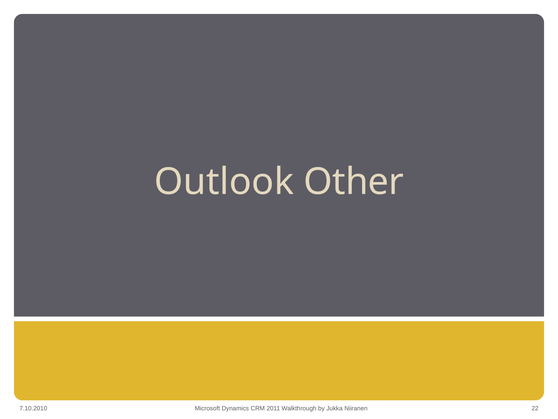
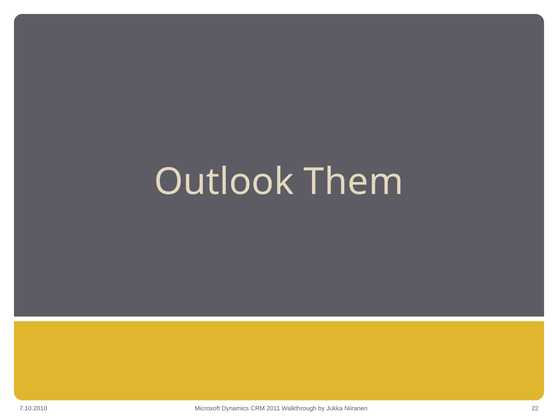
Other: Other -> Them (354, 182)
